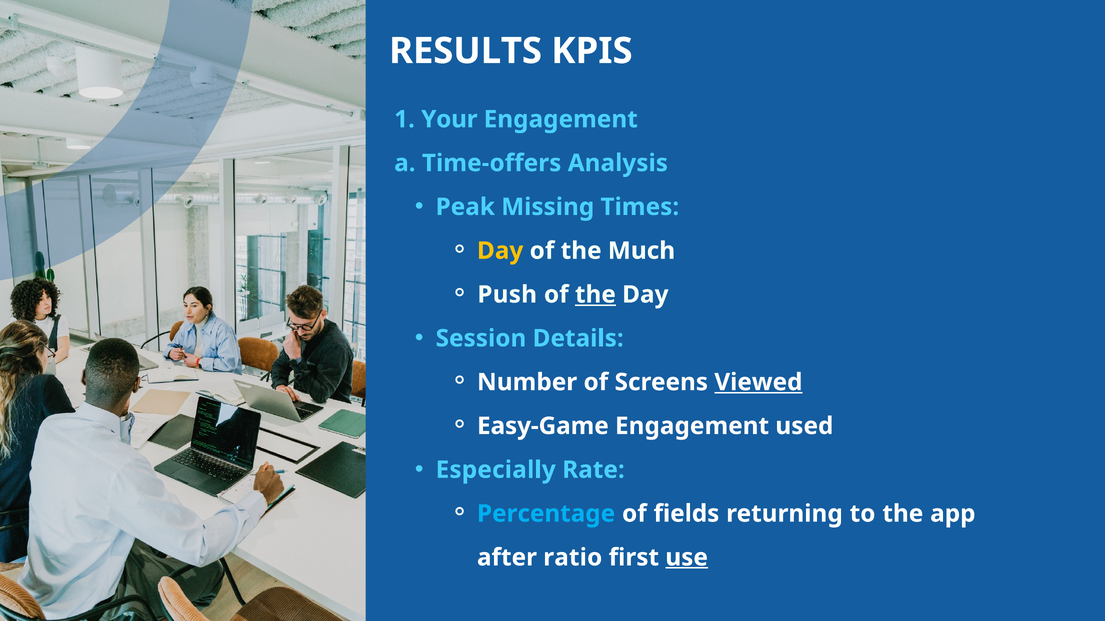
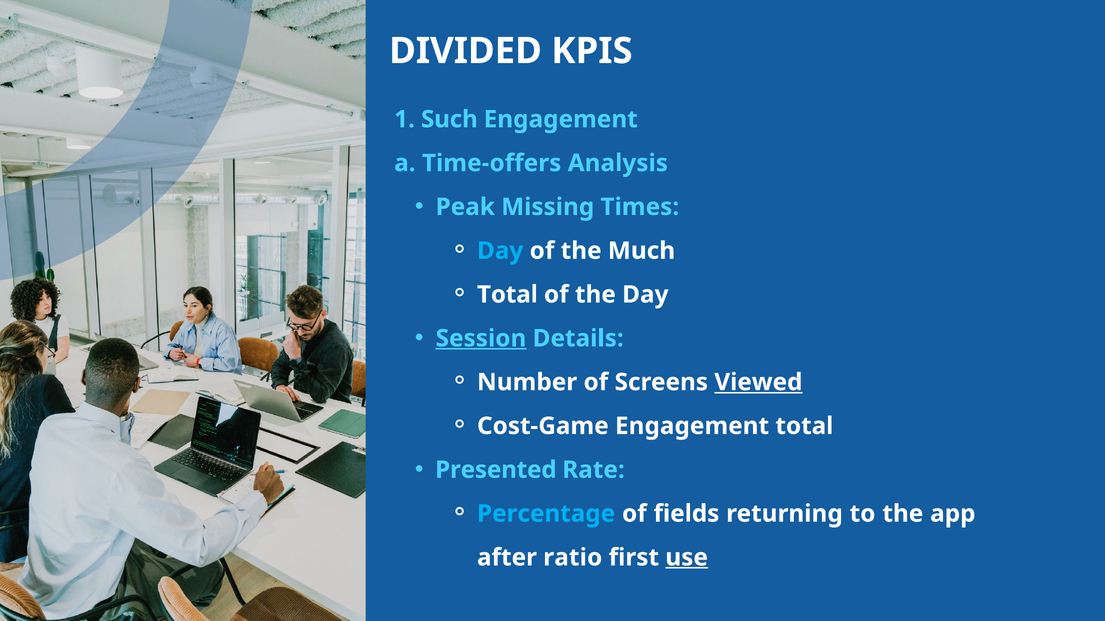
RESULTS: RESULTS -> DIVIDED (465, 51)
Your: Your -> Such (449, 119)
Day colour: yellow -> light blue (500, 251)
Push: Push -> Total (507, 295)
the underline: present -> none (595, 295)
Session underline: none -> present (481, 339)
Easy-Game: Easy-Game -> Cost-Game (543, 426)
Engagement used: used -> total (804, 426)
Especially: Especially -> Presented (496, 470)
